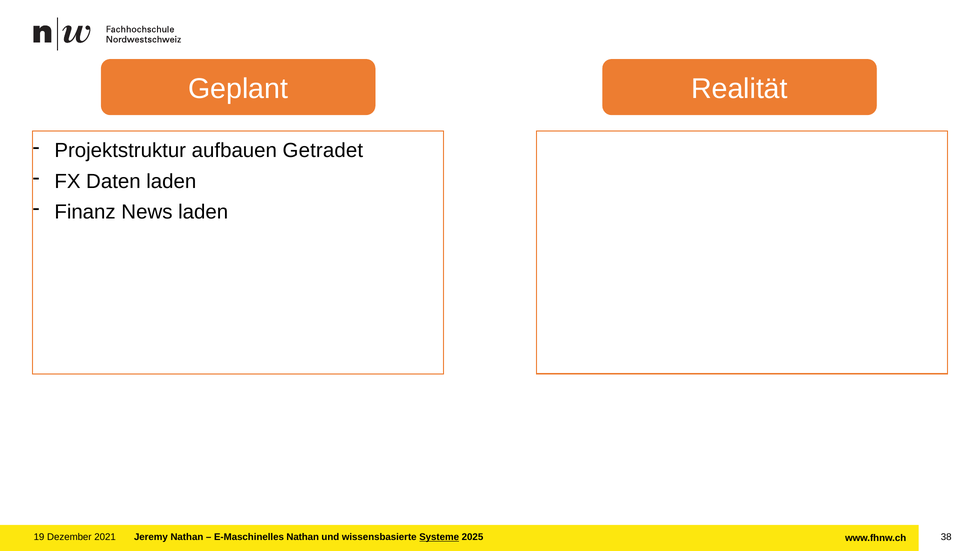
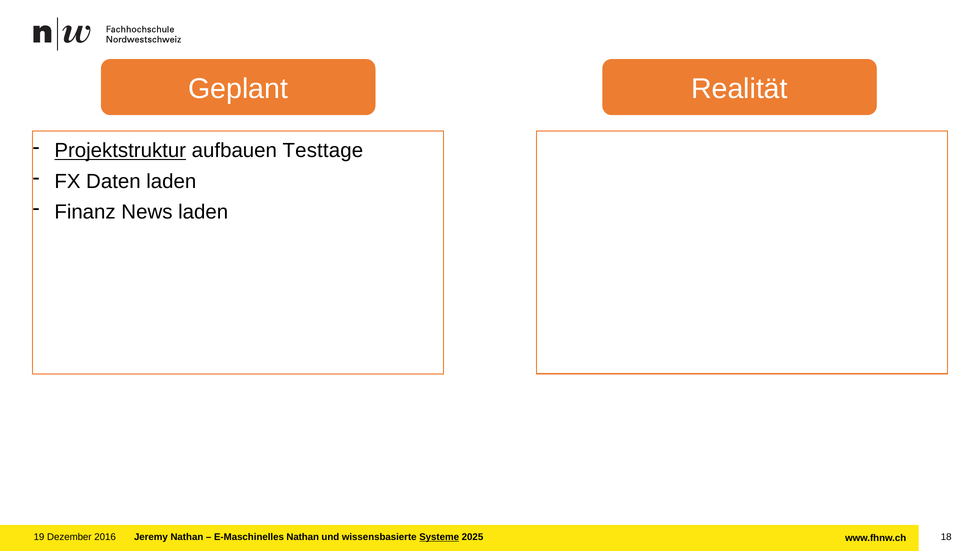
Projektstruktur underline: none -> present (120, 151)
Getradet: Getradet -> Testtage (323, 151)
2021: 2021 -> 2016 (105, 537)
38: 38 -> 18 (946, 537)
